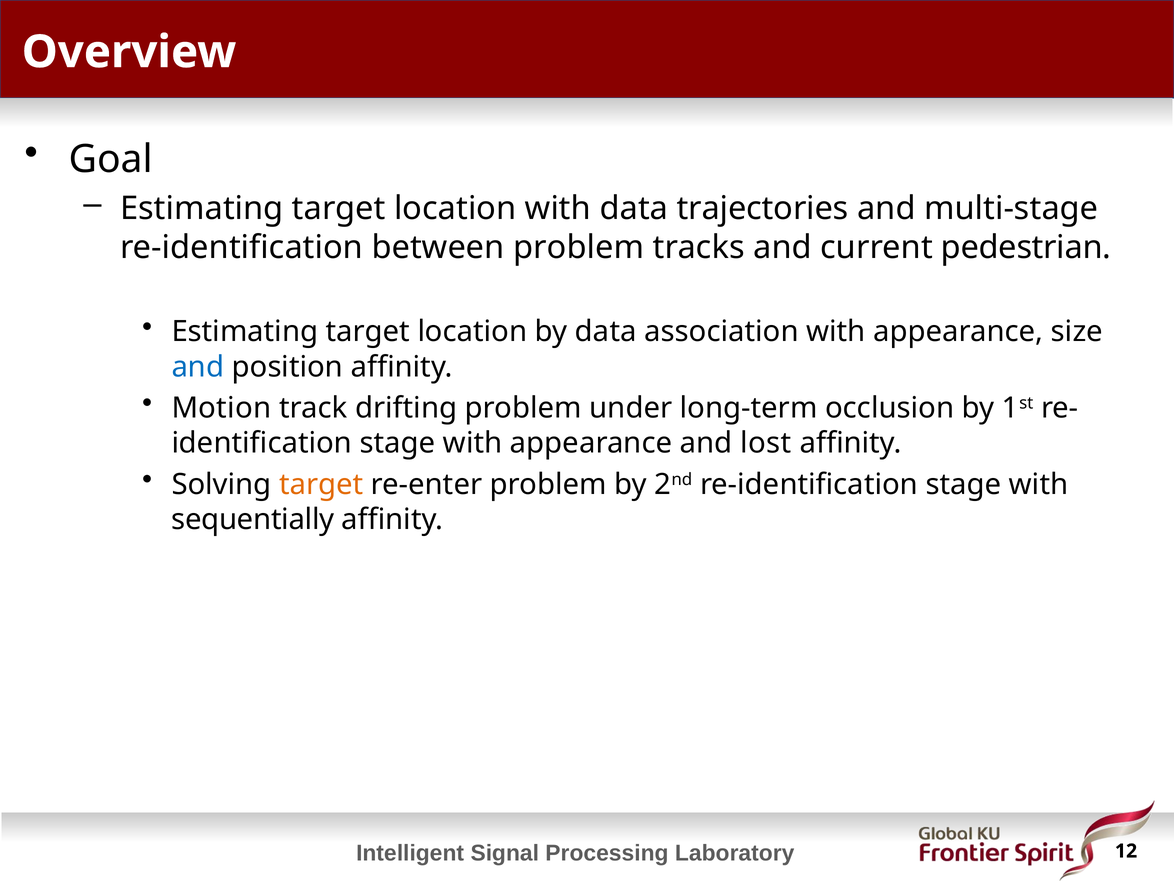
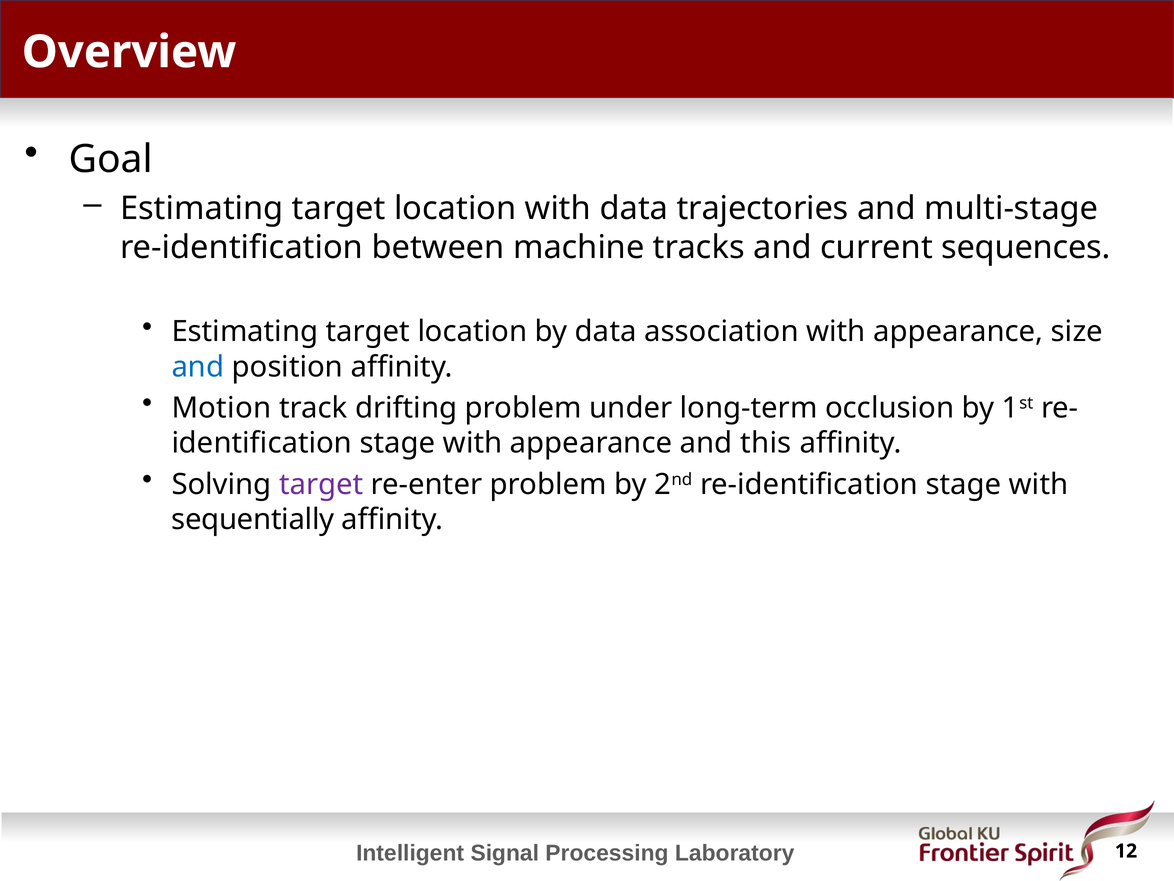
between problem: problem -> machine (579, 248)
pedestrian: pedestrian -> sequences (1026, 248)
lost: lost -> this (766, 443)
target colour: orange -> purple (321, 484)
